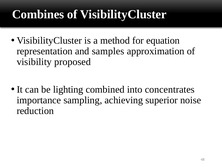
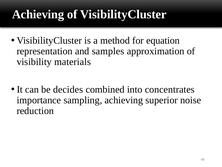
Combines: Combines -> Achieving (38, 14)
proposed: proposed -> materials (73, 62)
lighting: lighting -> decides (68, 89)
